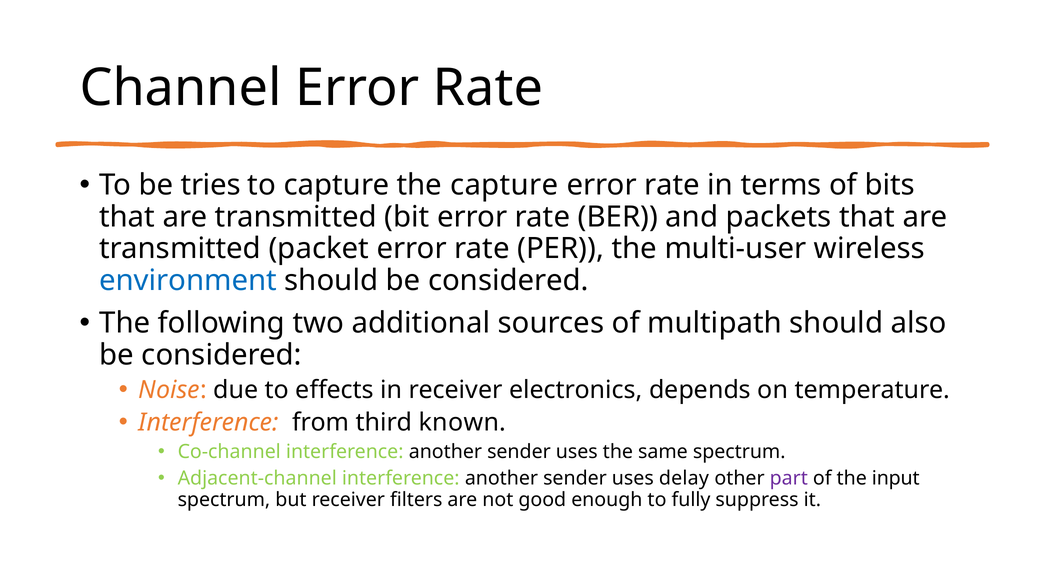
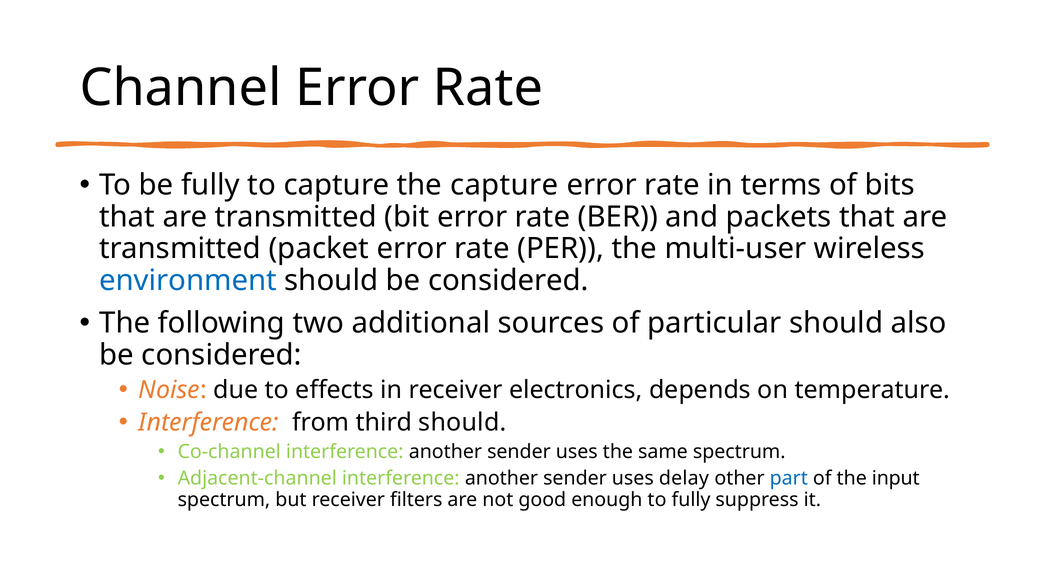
be tries: tries -> fully (210, 185)
multipath: multipath -> particular (714, 323)
third known: known -> should (462, 422)
part colour: purple -> blue (789, 478)
